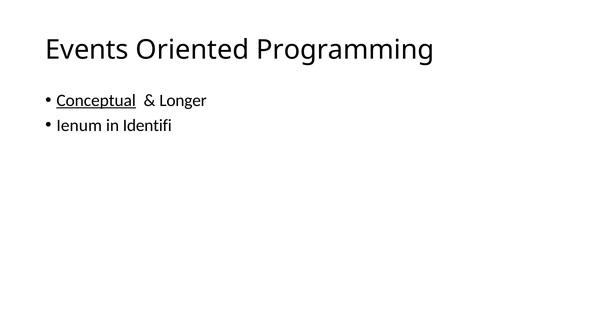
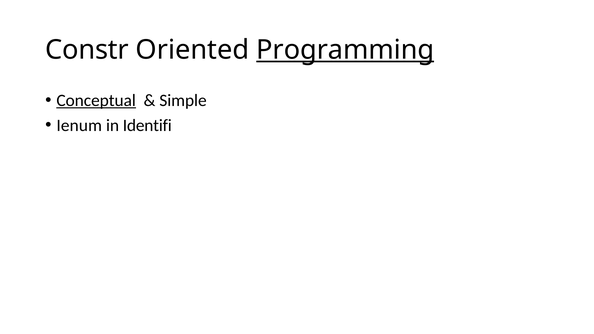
Events: Events -> Constr (87, 50)
Programming underline: none -> present (345, 50)
Longer: Longer -> Simple (183, 100)
